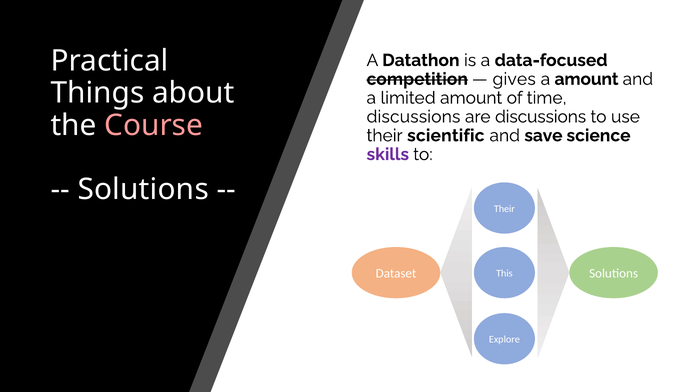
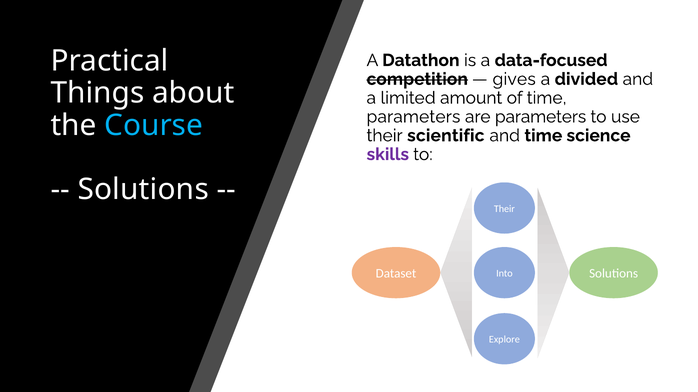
a amount: amount -> divided (586, 79)
discussions: discussions -> parameters (413, 117)
are discussions: discussions -> parameters (541, 117)
Course colour: pink -> light blue (154, 125)
and save: save -> time (543, 136)
This: This -> Into (504, 274)
